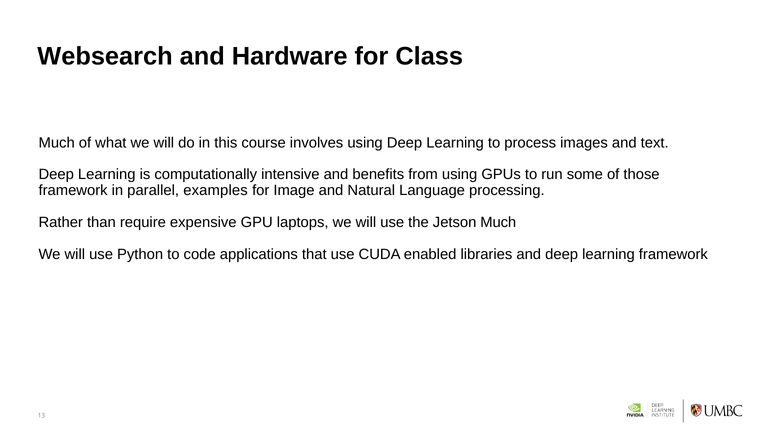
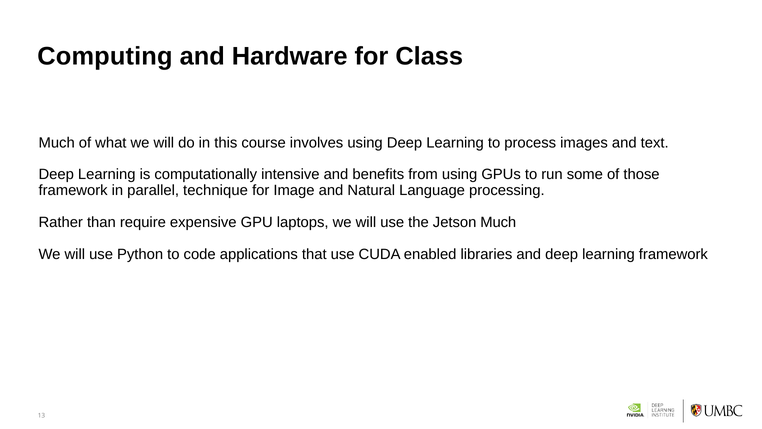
Websearch: Websearch -> Computing (105, 56)
examples: examples -> technique (216, 190)
